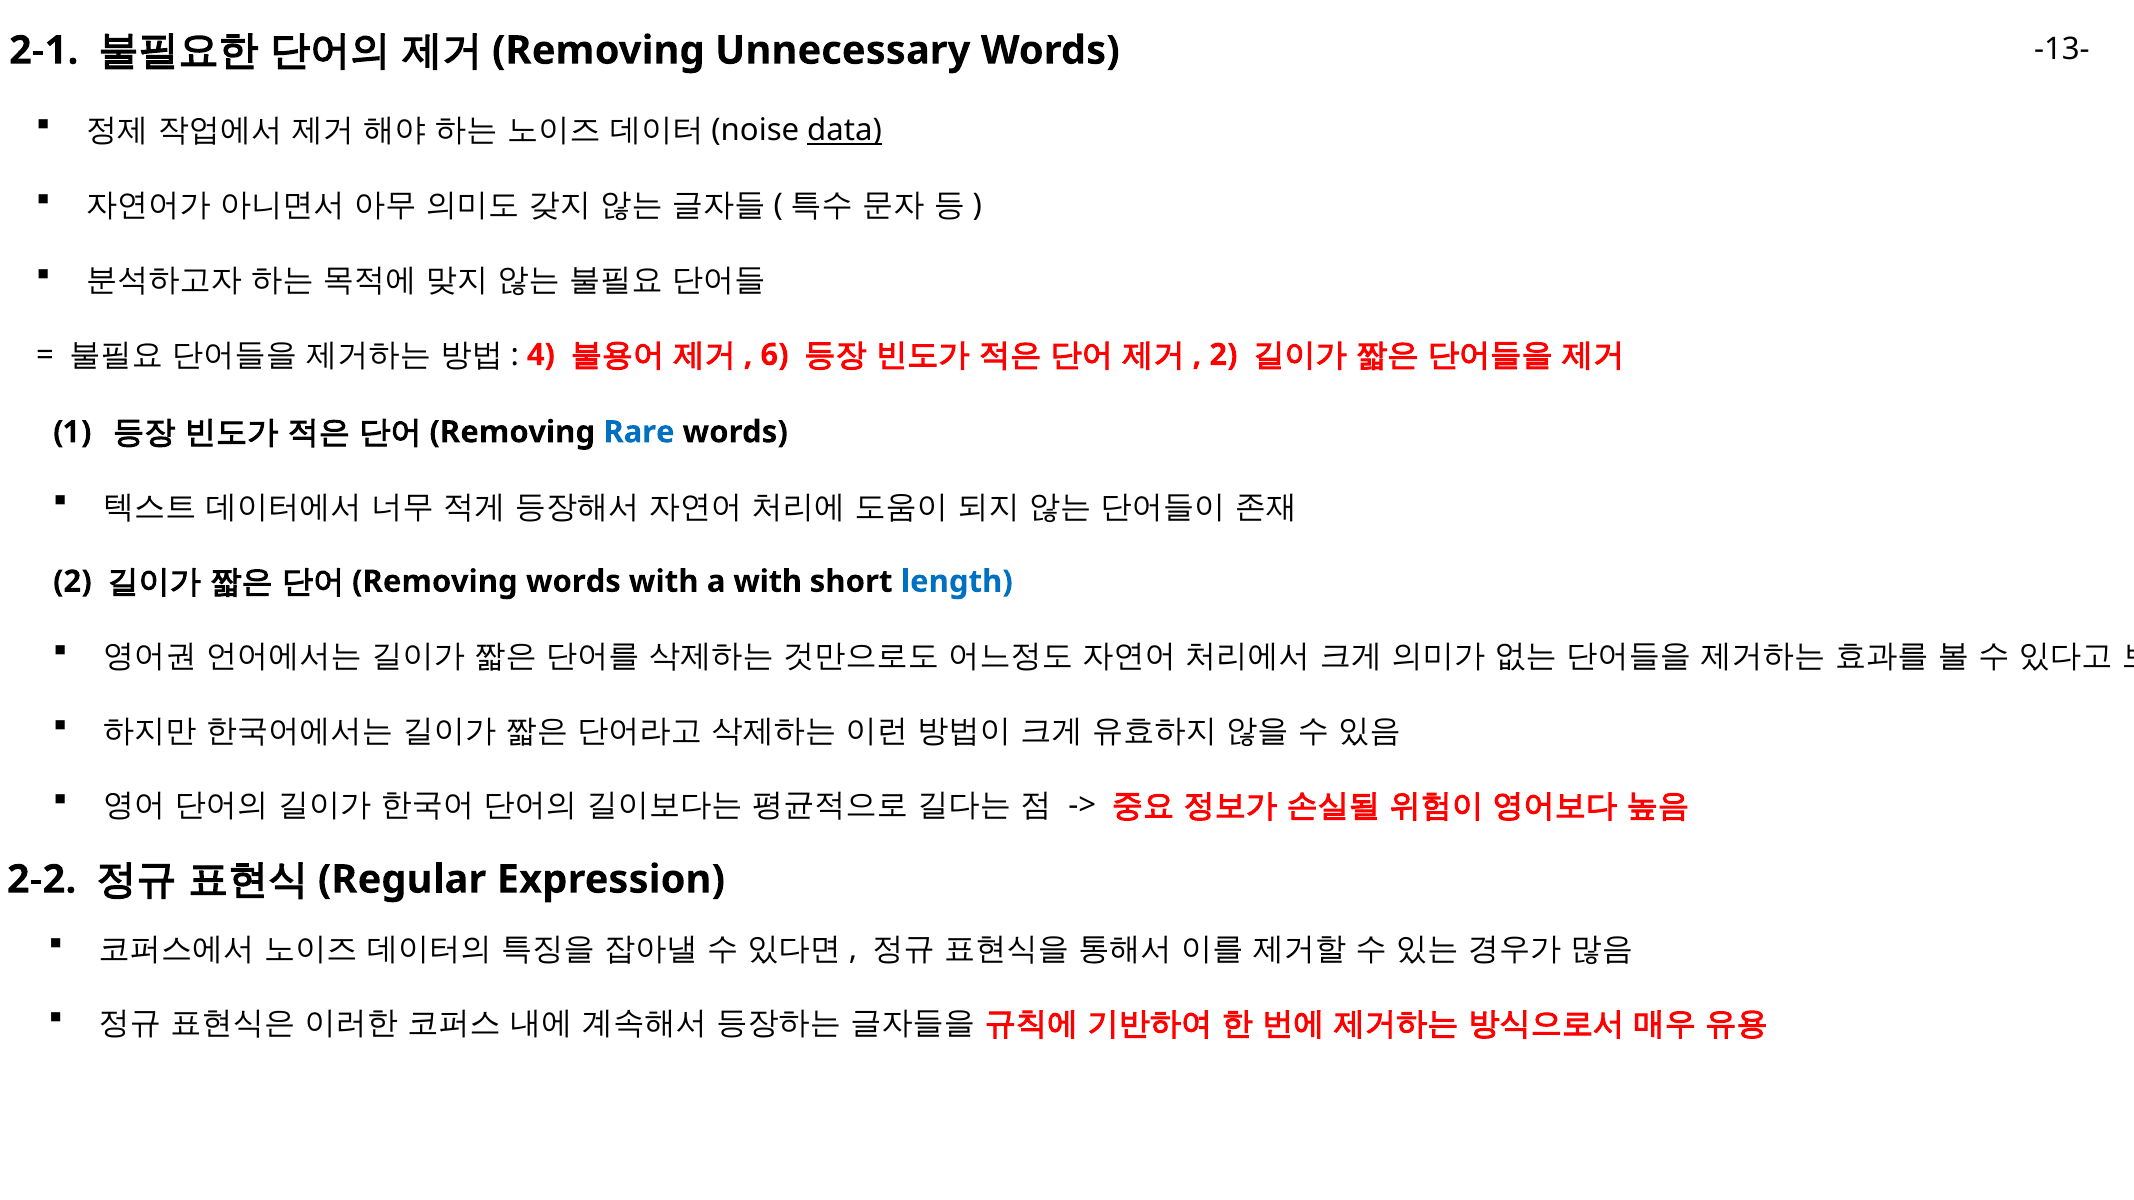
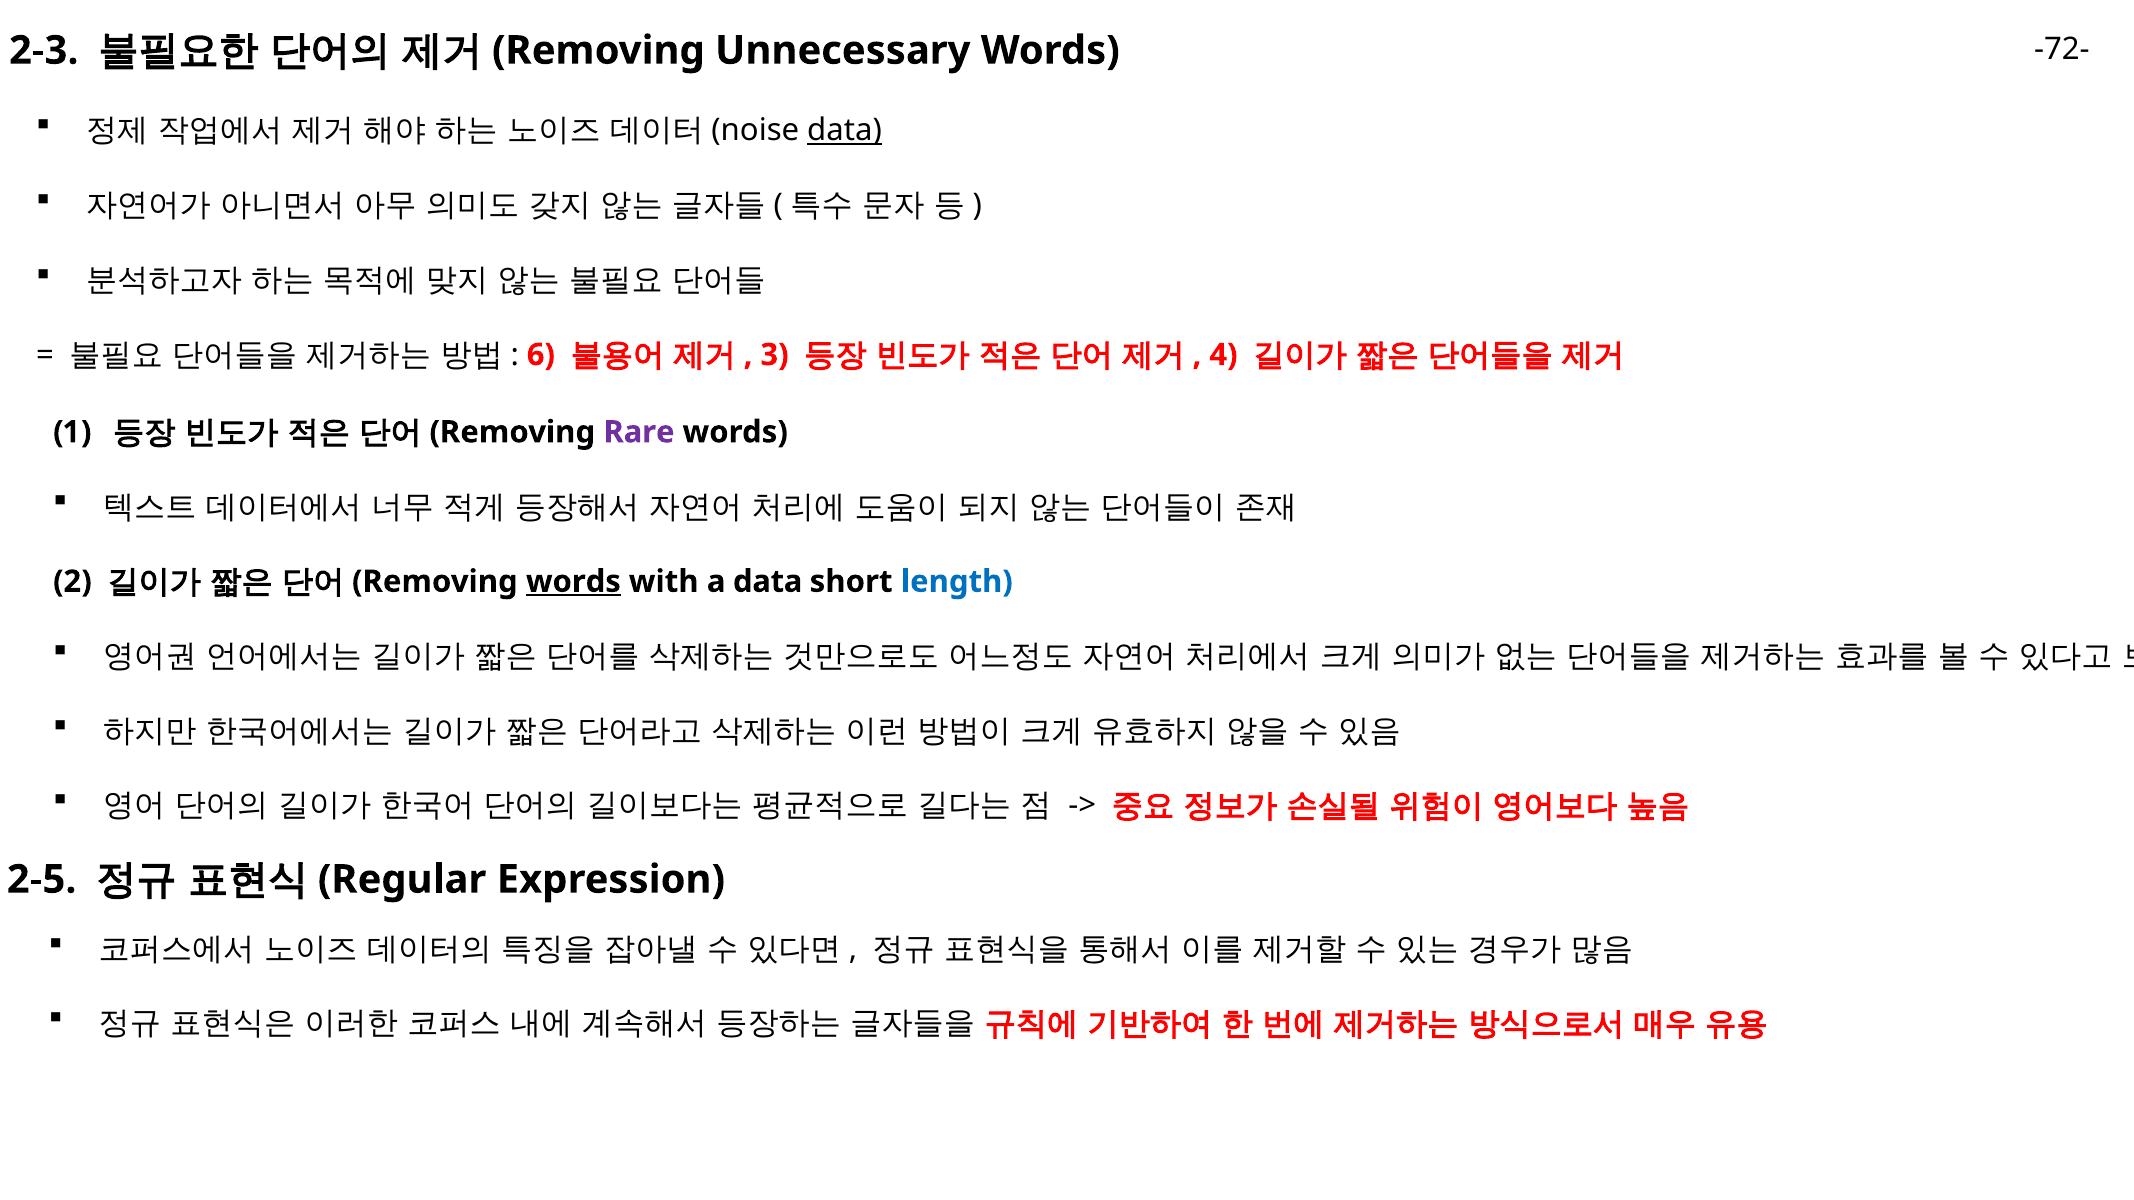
-13-: -13- -> -72- (2062, 50)
2-1: 2-1 -> 2-3 (44, 51)
4: 4 -> 6 (541, 355)
6: 6 -> 3 (775, 355)
2: 2 -> 4 (1223, 355)
Rare colour: blue -> purple (639, 432)
words underline: none -> present (573, 582)
a with: with -> data (768, 582)
2-2: 2-2 -> 2-5 (42, 880)
